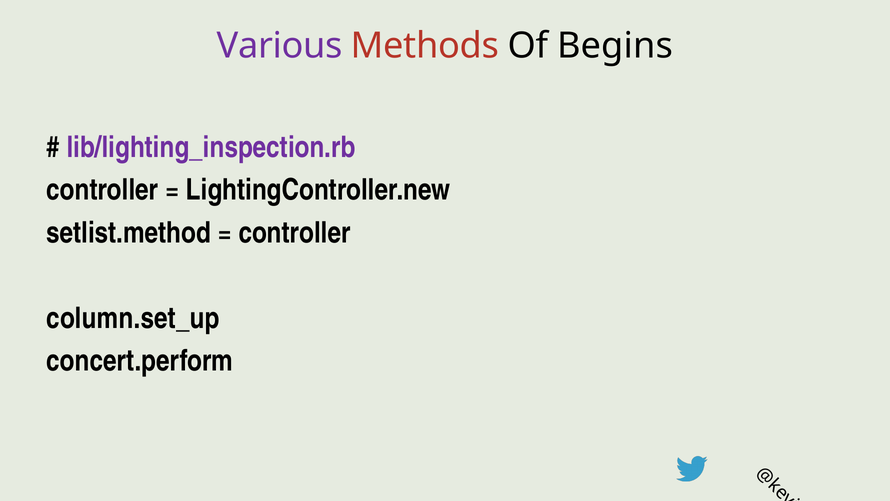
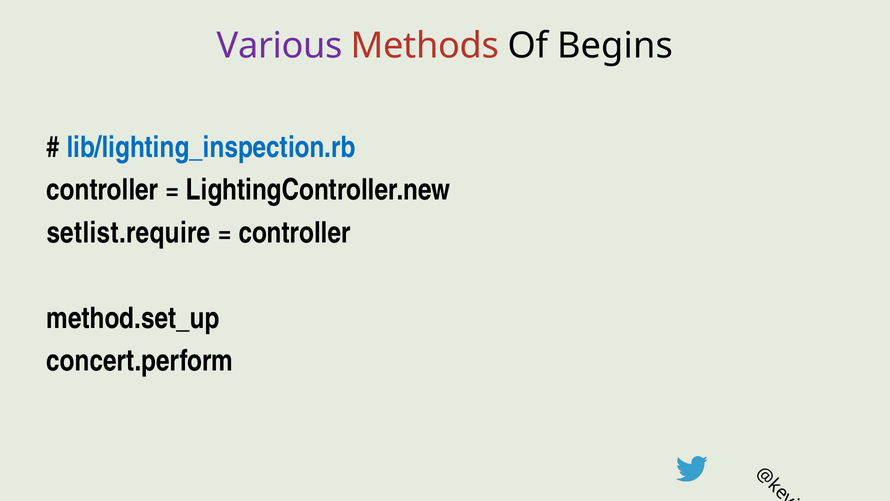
lib/lighting_inspection.rb colour: purple -> blue (211, 147)
setlist.method: setlist.method -> setlist.require (128, 233)
column.set_up: column.set_up -> method.set_up (133, 318)
